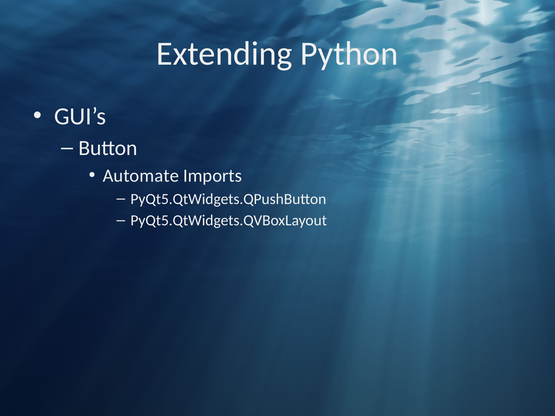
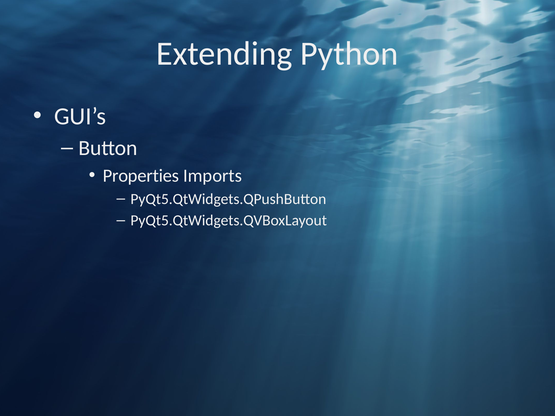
Automate: Automate -> Properties (141, 176)
